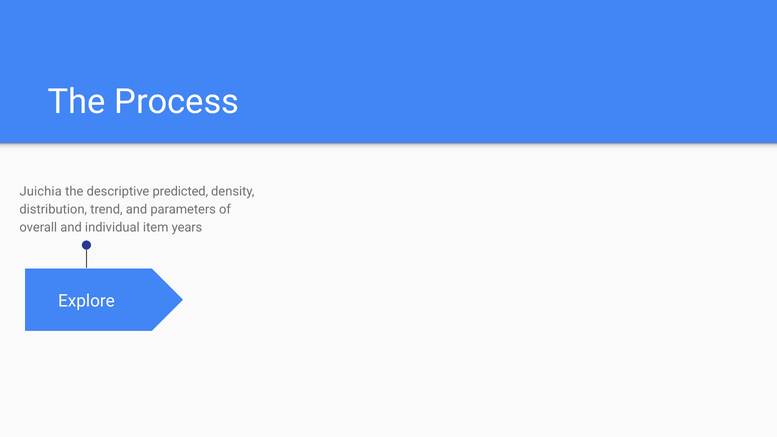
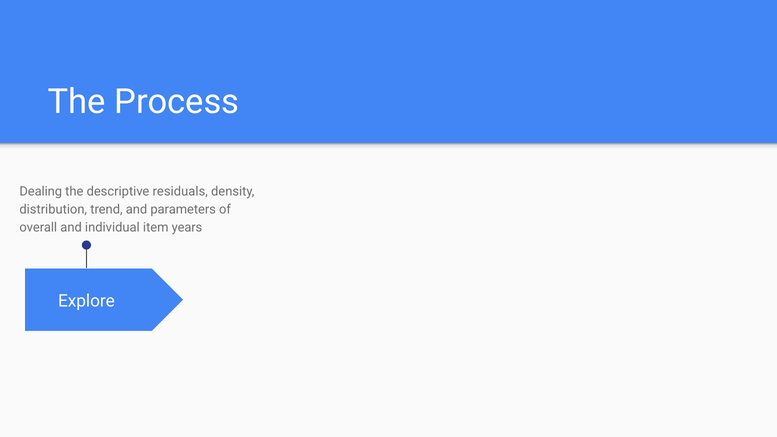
Juichia: Juichia -> Dealing (41, 192)
predicted: predicted -> residuals (180, 192)
